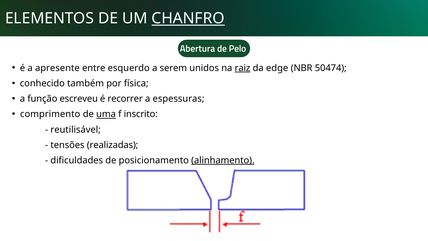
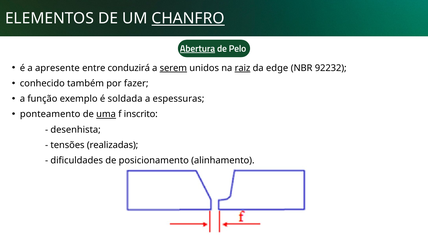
Abertura underline: none -> present (197, 49)
esquerdo: esquerdo -> conduzirá (129, 68)
serem underline: none -> present (173, 68)
50474: 50474 -> 92232 (331, 68)
física: física -> fazer (136, 83)
escreveu: escreveu -> exemplo (79, 99)
recorrer: recorrer -> soldada (125, 99)
comprimento: comprimento -> ponteamento (50, 114)
reutilisável: reutilisável -> desenhista (76, 130)
alinhamento underline: present -> none (223, 160)
